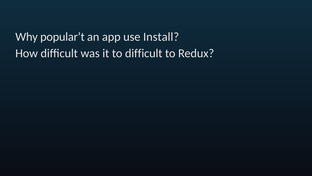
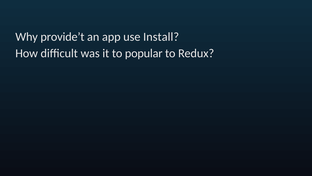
popular’t: popular’t -> provide’t (62, 37)
to difficult: difficult -> popular (144, 53)
